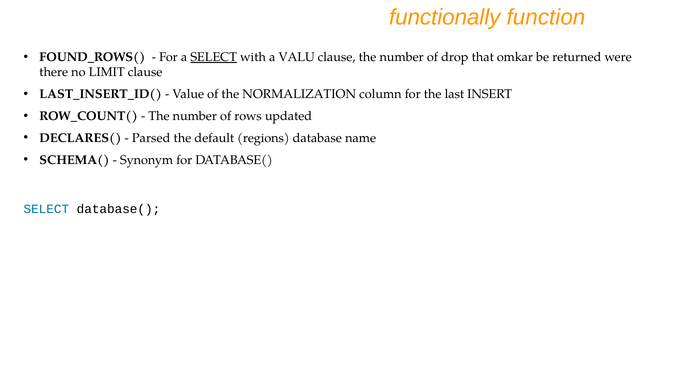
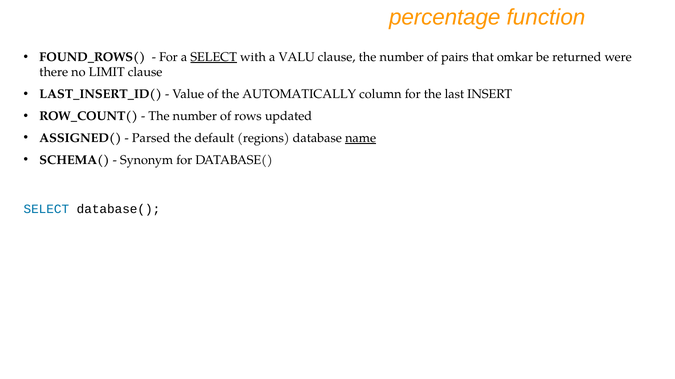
functionally: functionally -> percentage (445, 18)
drop: drop -> pairs (455, 57)
NORMALIZATION: NORMALIZATION -> AUTOMATICALLY (299, 94)
DECLARES(: DECLARES( -> ASSIGNED( (80, 138)
name underline: none -> present (361, 138)
